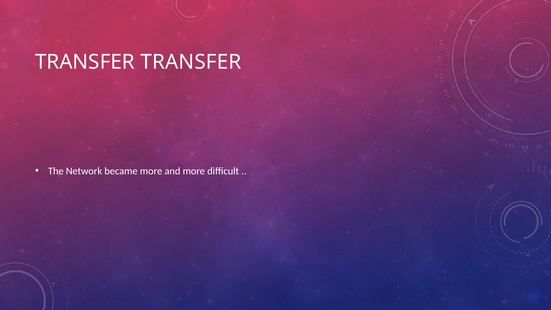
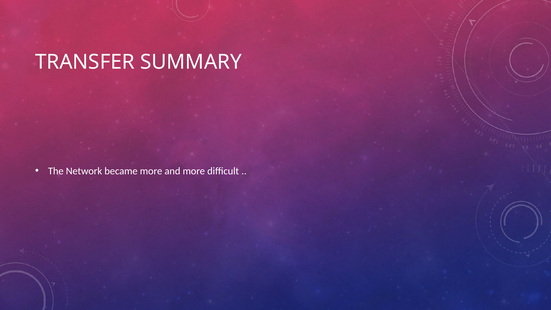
TRANSFER TRANSFER: TRANSFER -> SUMMARY (191, 62)
